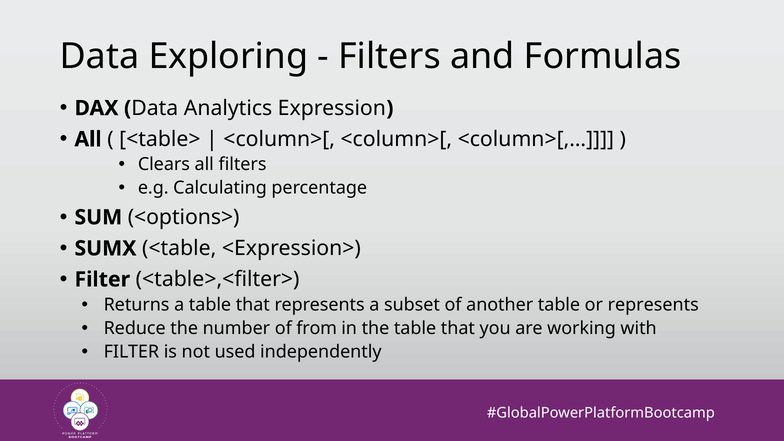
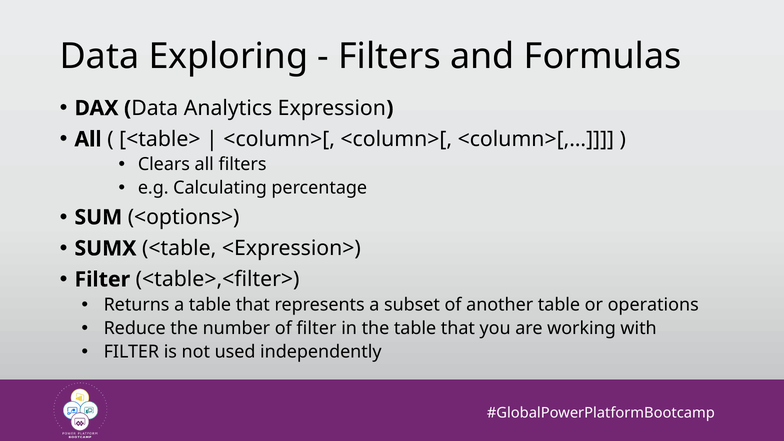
or represents: represents -> operations (653, 305)
of from: from -> filter (316, 328)
